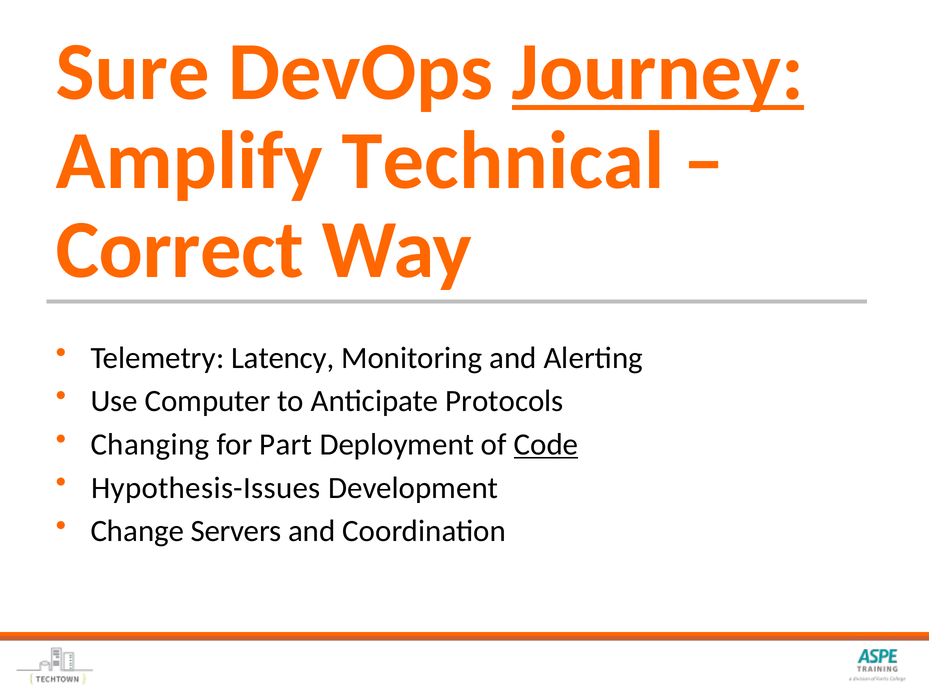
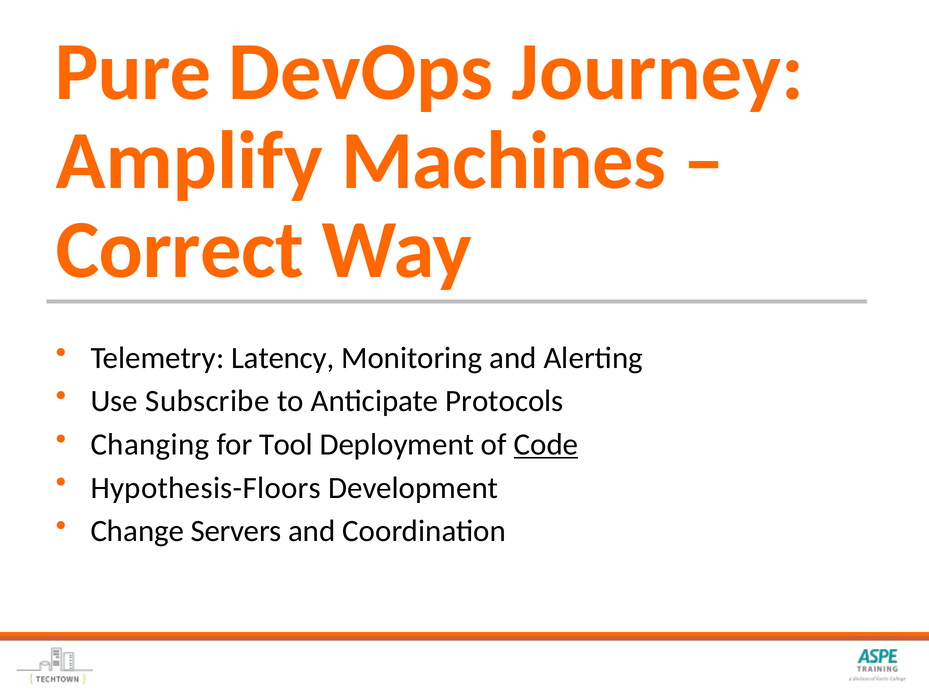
Sure: Sure -> Pure (133, 72)
Journey underline: present -> none (658, 72)
Technical: Technical -> Machines (504, 161)
Computer: Computer -> Subscribe (207, 402)
Part: Part -> Tool (286, 445)
Hypothesis-Issues: Hypothesis-Issues -> Hypothesis-Floors (206, 488)
